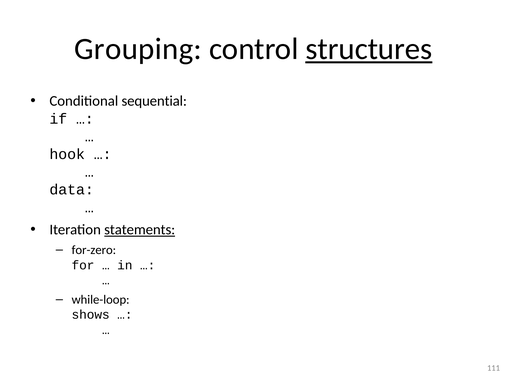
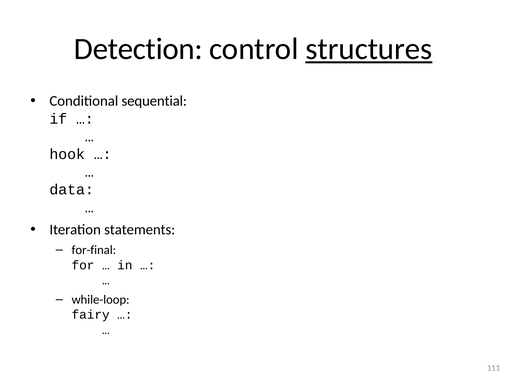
Grouping: Grouping -> Detection (138, 49)
statements underline: present -> none (140, 230)
for-zero: for-zero -> for-final (94, 250)
shows: shows -> fairy (91, 315)
